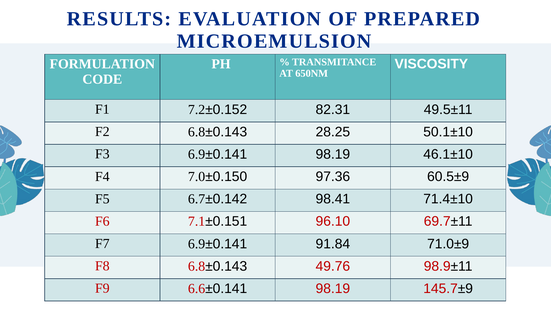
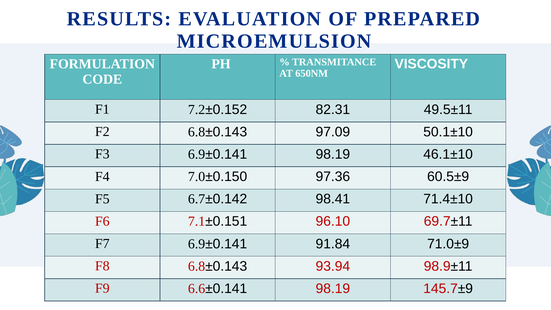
28.25: 28.25 -> 97.09 (333, 132)
49.76: 49.76 -> 93.94 (333, 266)
